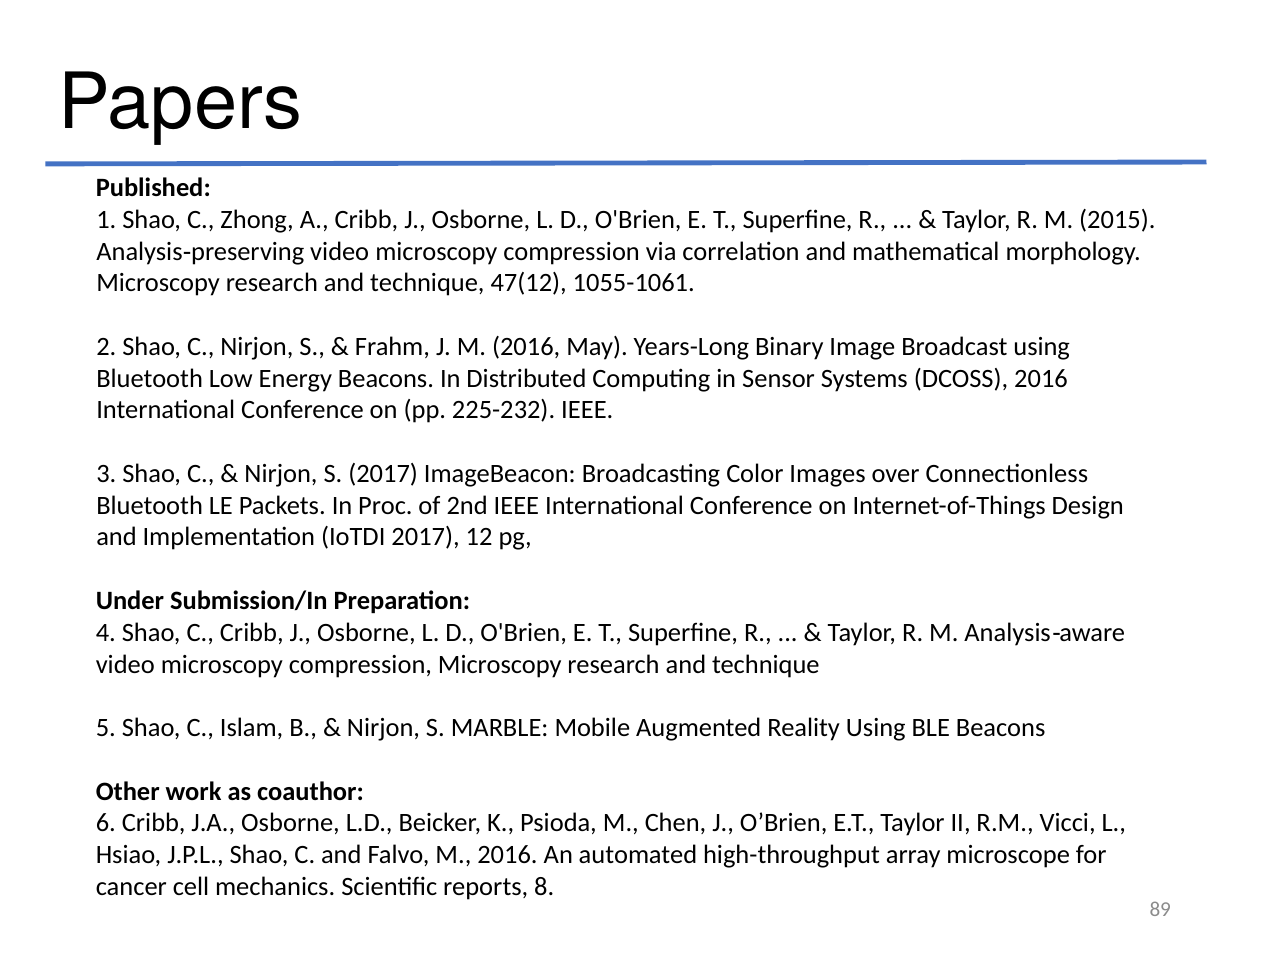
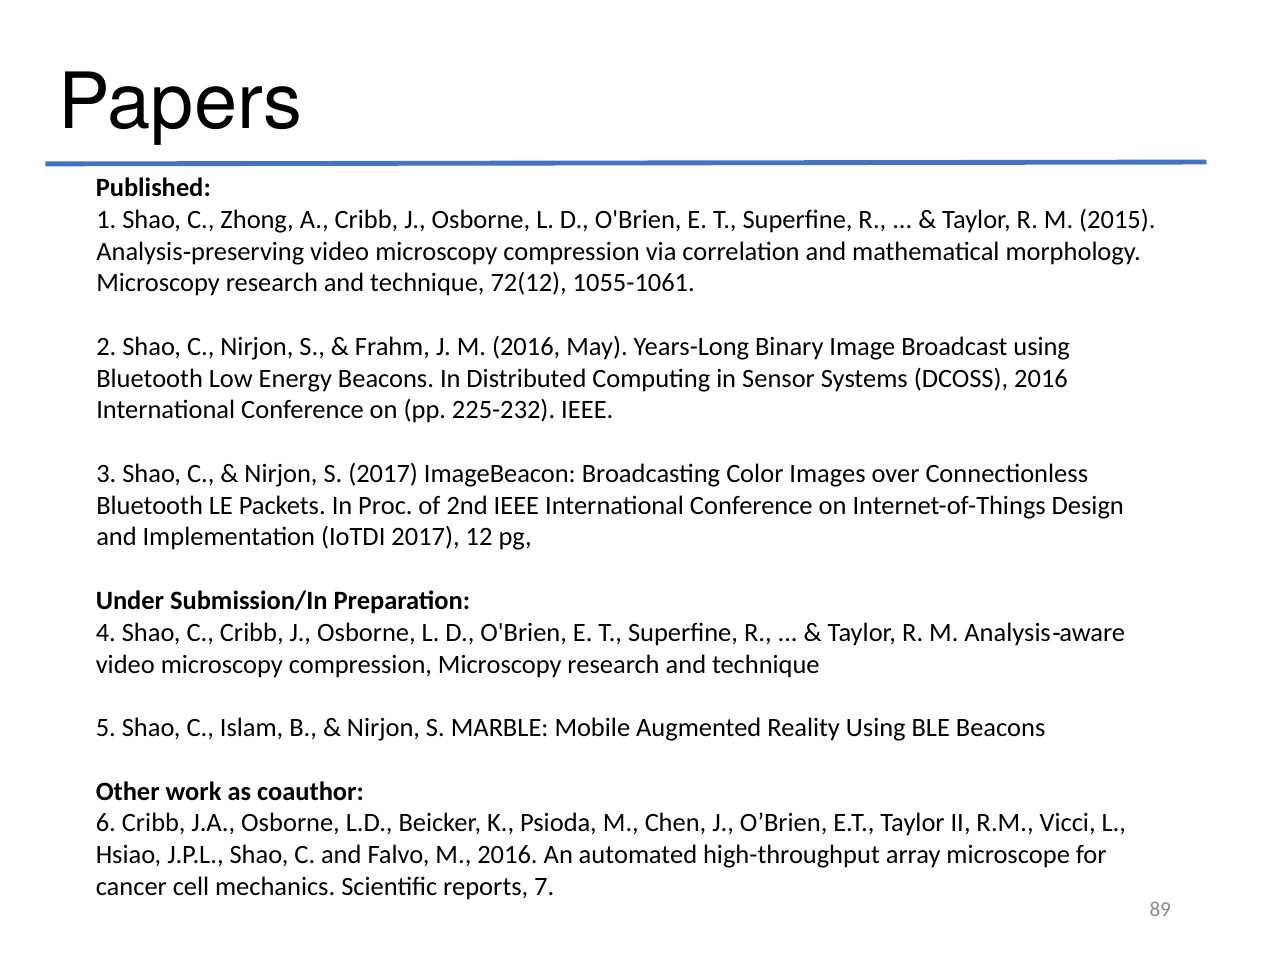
47(12: 47(12 -> 72(12 (529, 283)
8: 8 -> 7 (544, 887)
